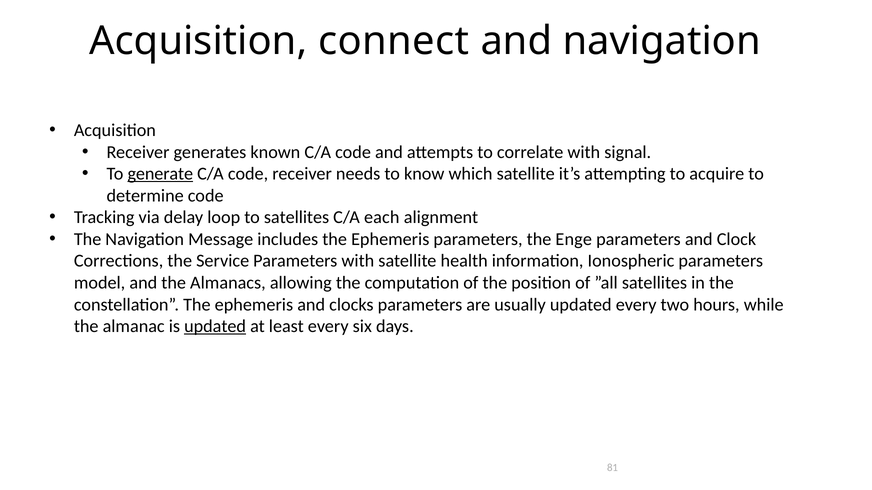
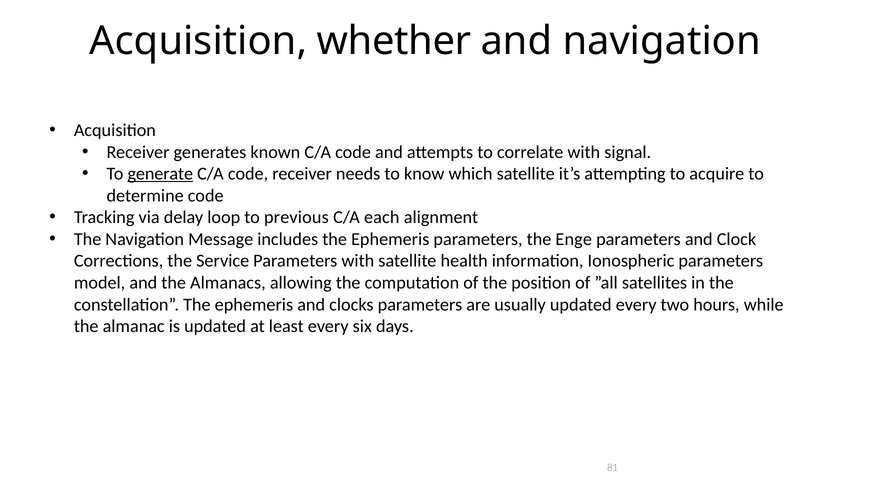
connect: connect -> whether (394, 41)
to satellites: satellites -> previous (296, 218)
updated underline: present -> none (215, 327)
